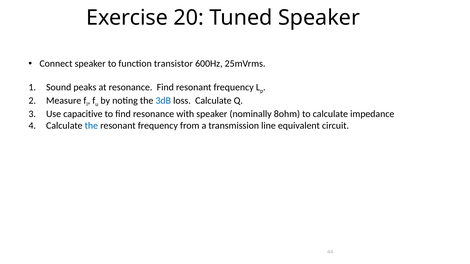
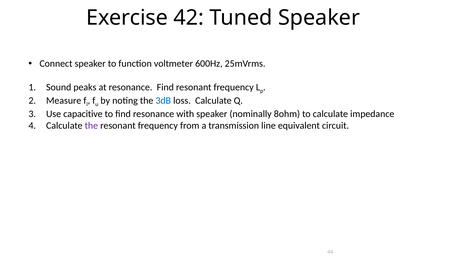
20: 20 -> 42 (189, 18)
transistor: transistor -> voltmeter (173, 64)
the colour: blue -> purple (91, 126)
